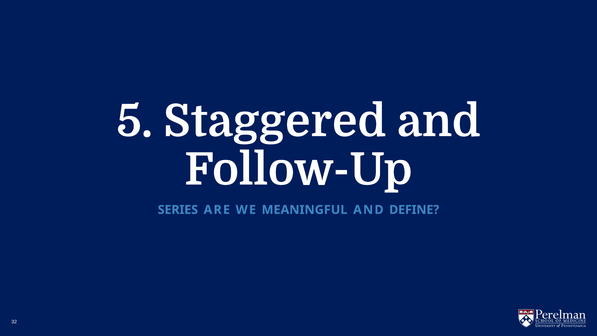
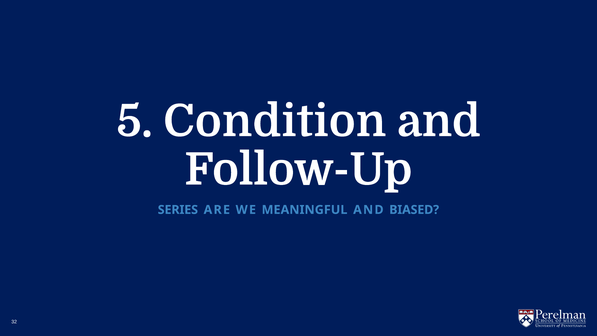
Staggered: Staggered -> Condition (275, 121)
DEFINE: DEFINE -> BIASED (414, 210)
